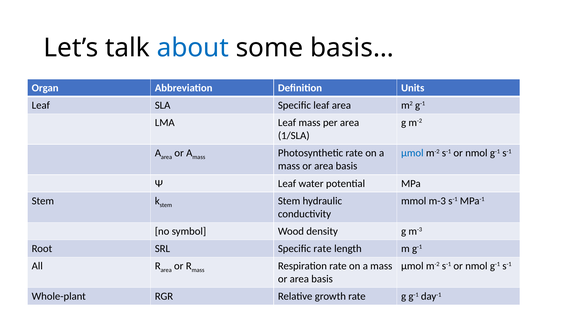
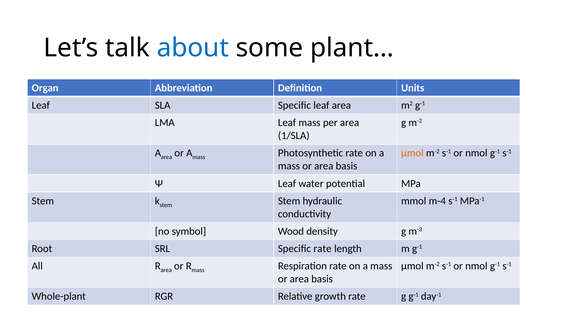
basis…: basis… -> plant… (352, 48)
µmol colour: blue -> orange (412, 153)
mmol m-3: m-3 -> m-4 (437, 201)
